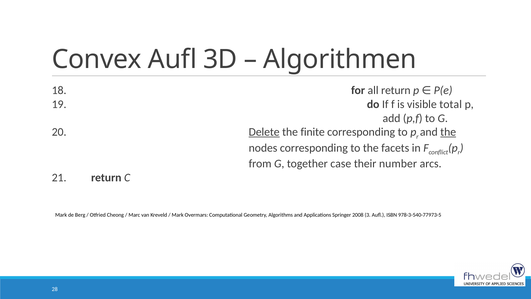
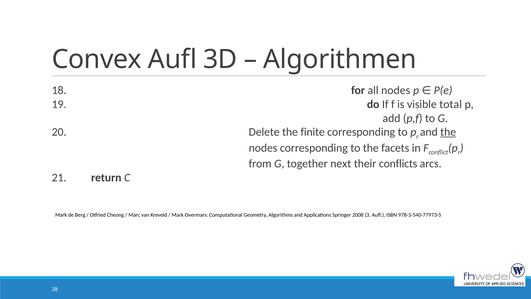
all return: return -> nodes (396, 90)
Delete underline: present -> none (264, 132)
case: case -> next (341, 164)
number: number -> conflicts (398, 164)
